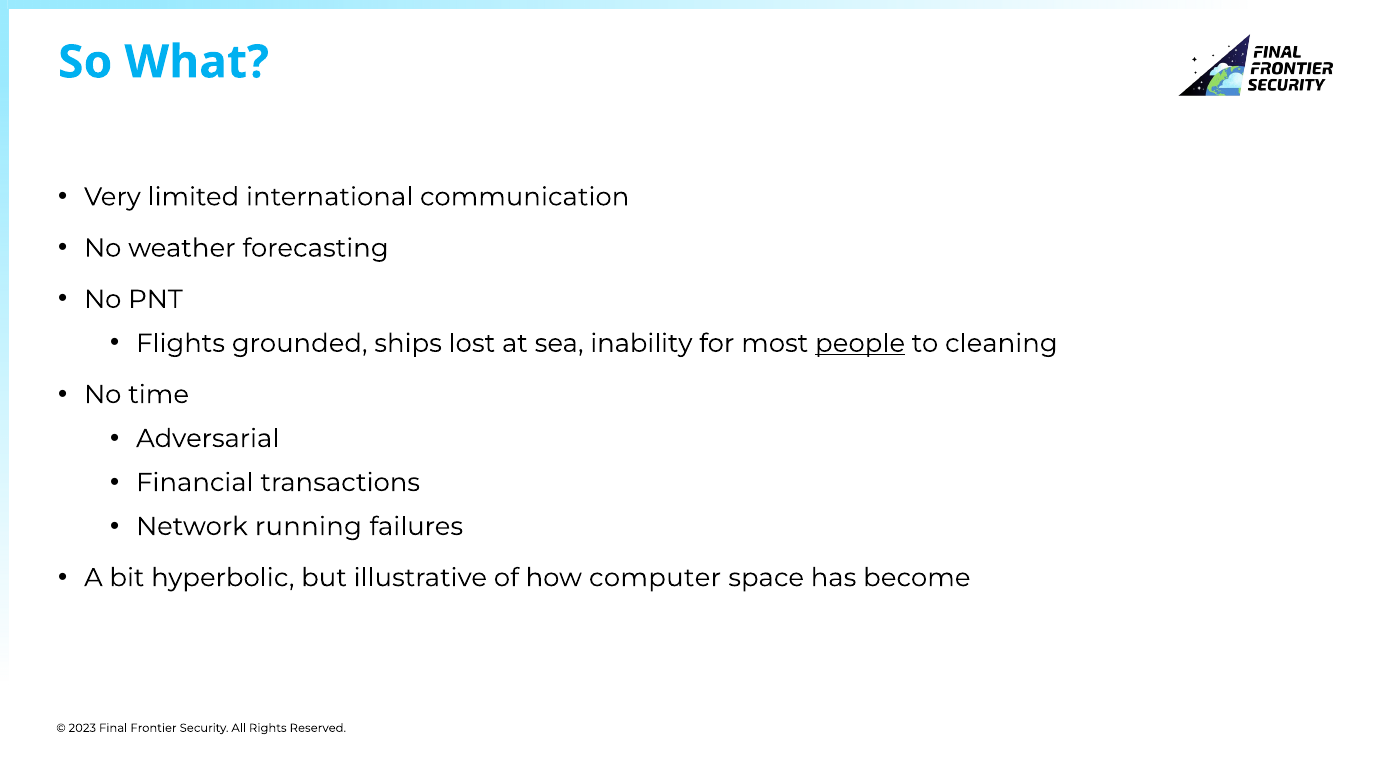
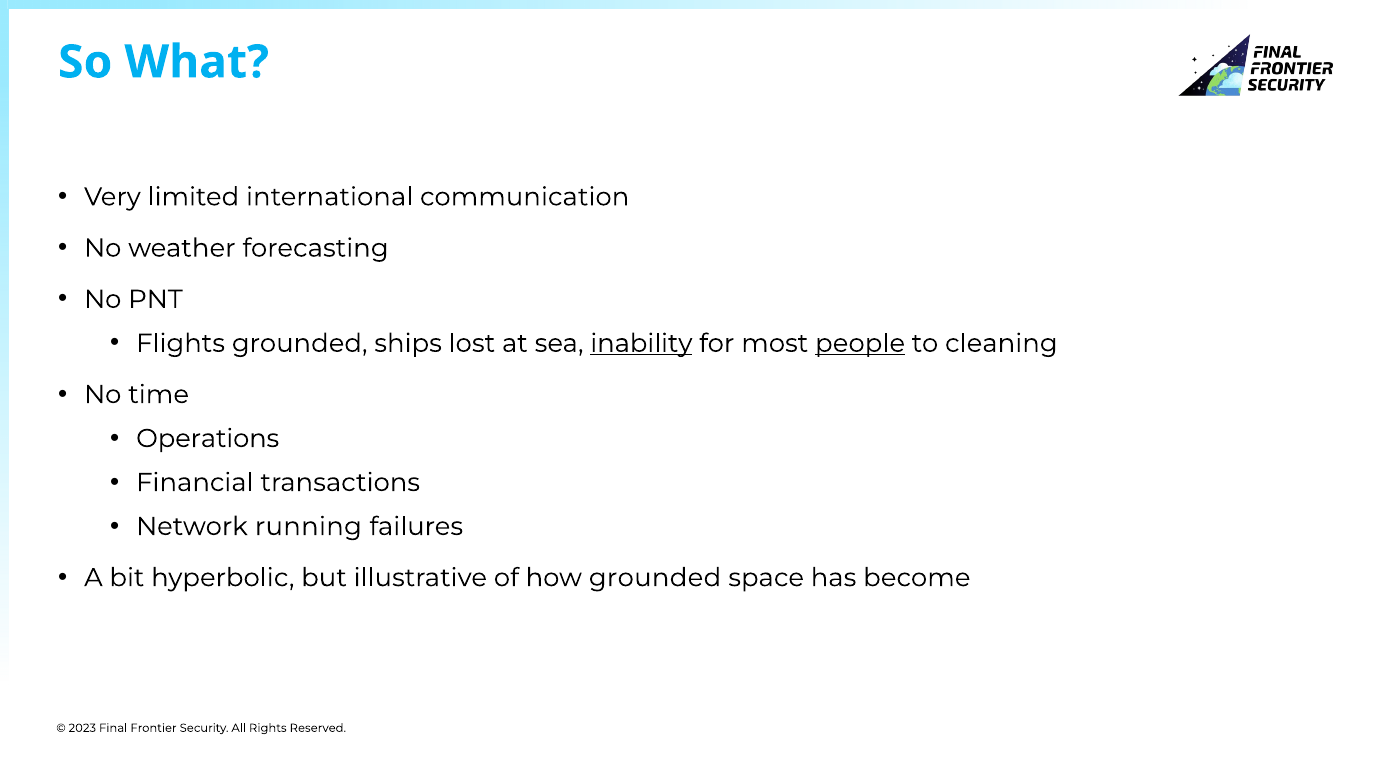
inability underline: none -> present (641, 343)
Adversarial: Adversarial -> Operations (208, 439)
how computer: computer -> grounded (655, 578)
